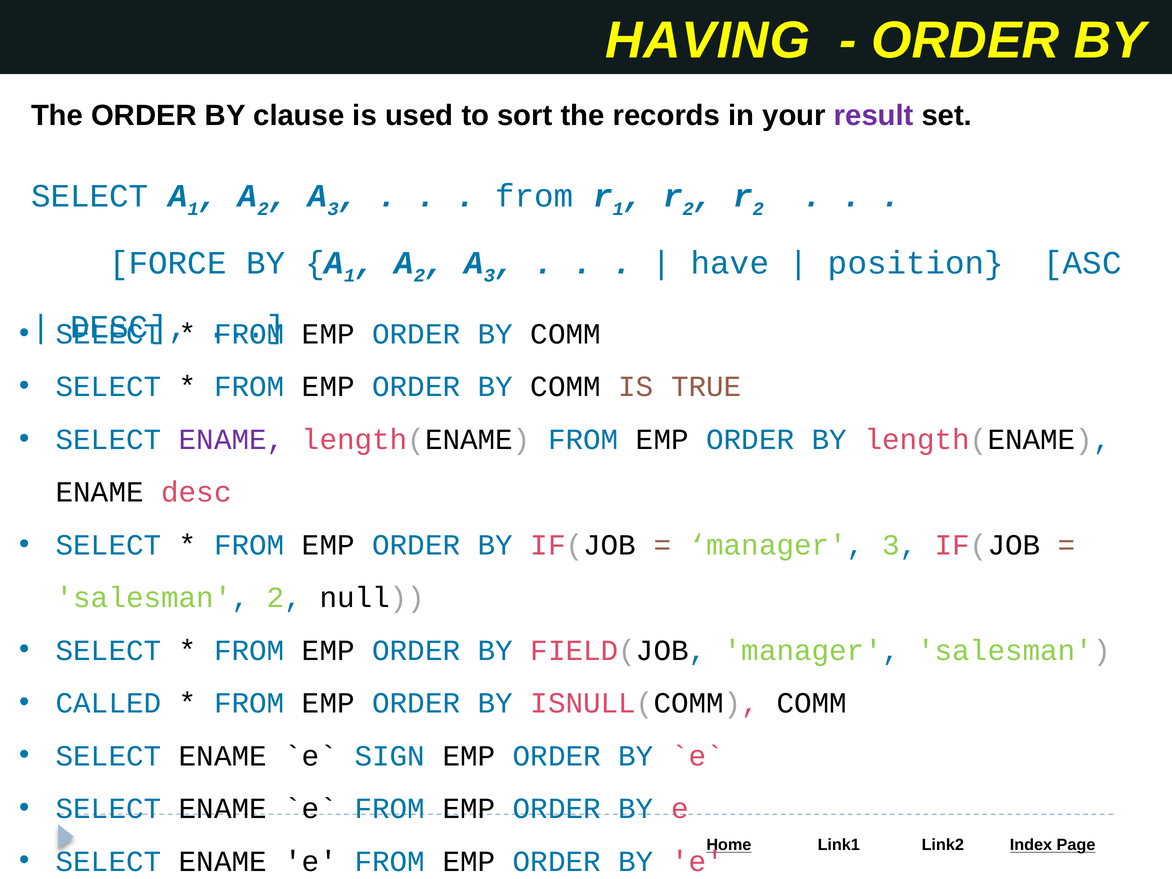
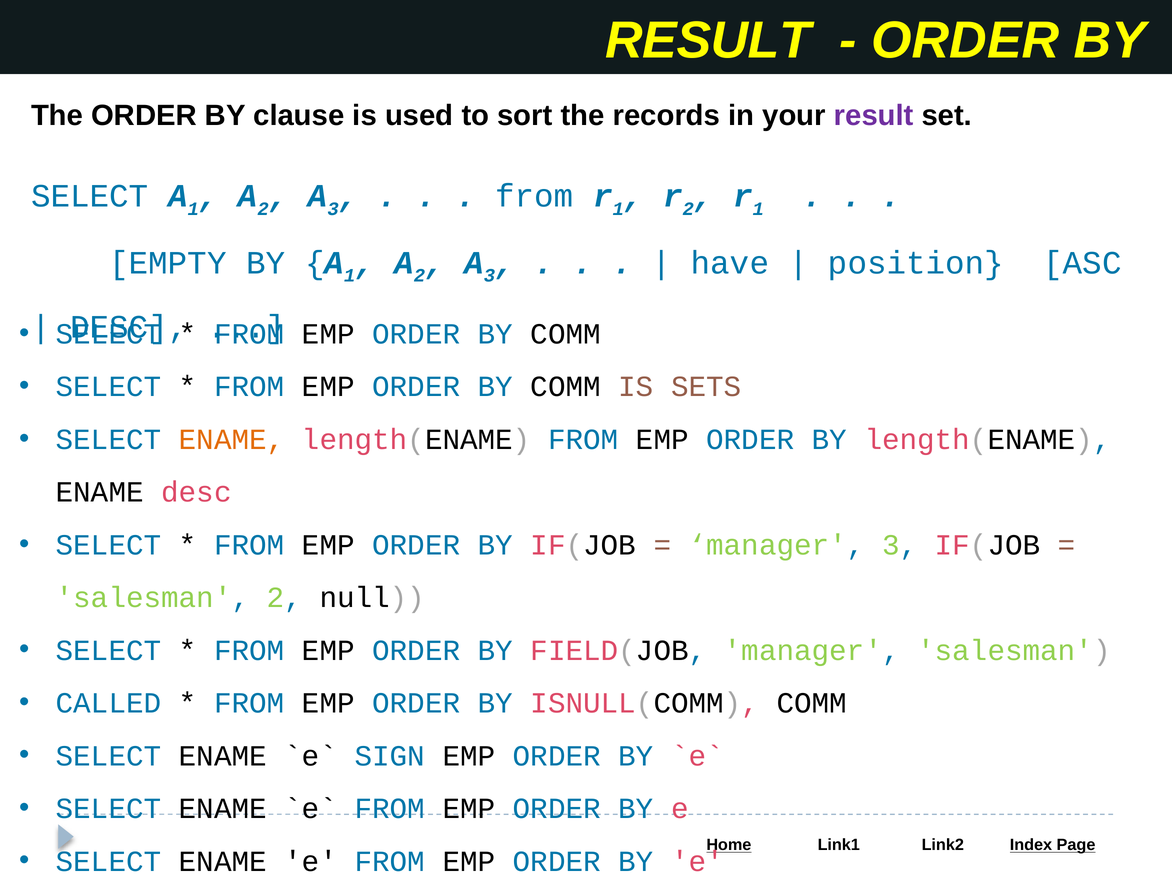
HAVING: HAVING -> RESULT (708, 41)
2: 2 -> 1 (758, 209)
FORCE: FORCE -> EMPTY (168, 263)
TRUE: TRUE -> SETS (706, 387)
ENAME colour: purple -> orange (232, 439)
